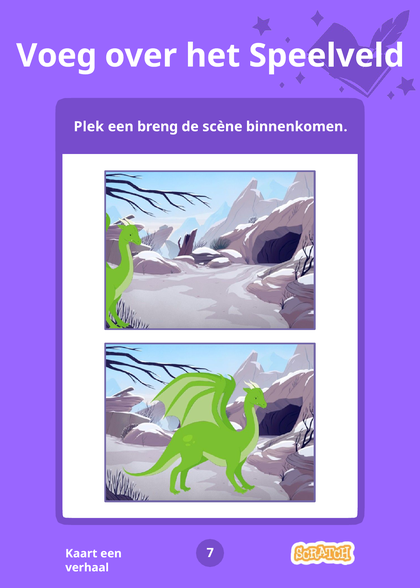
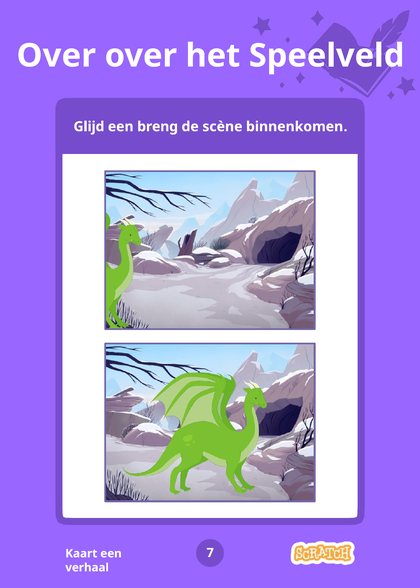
Voeg: Voeg -> Over (56, 56)
Plek: Plek -> Glijd (89, 127)
